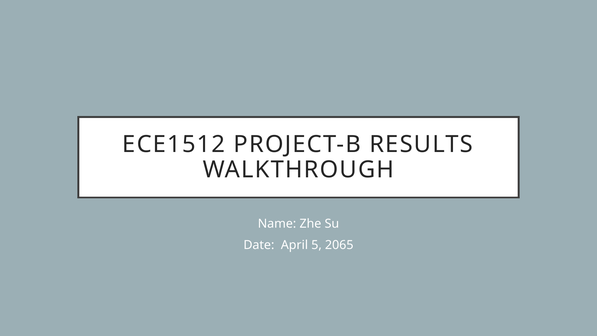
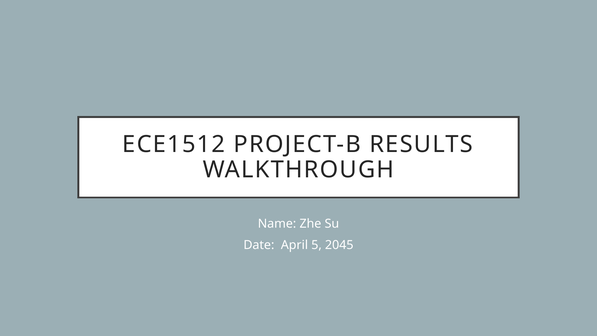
2065: 2065 -> 2045 (339, 245)
